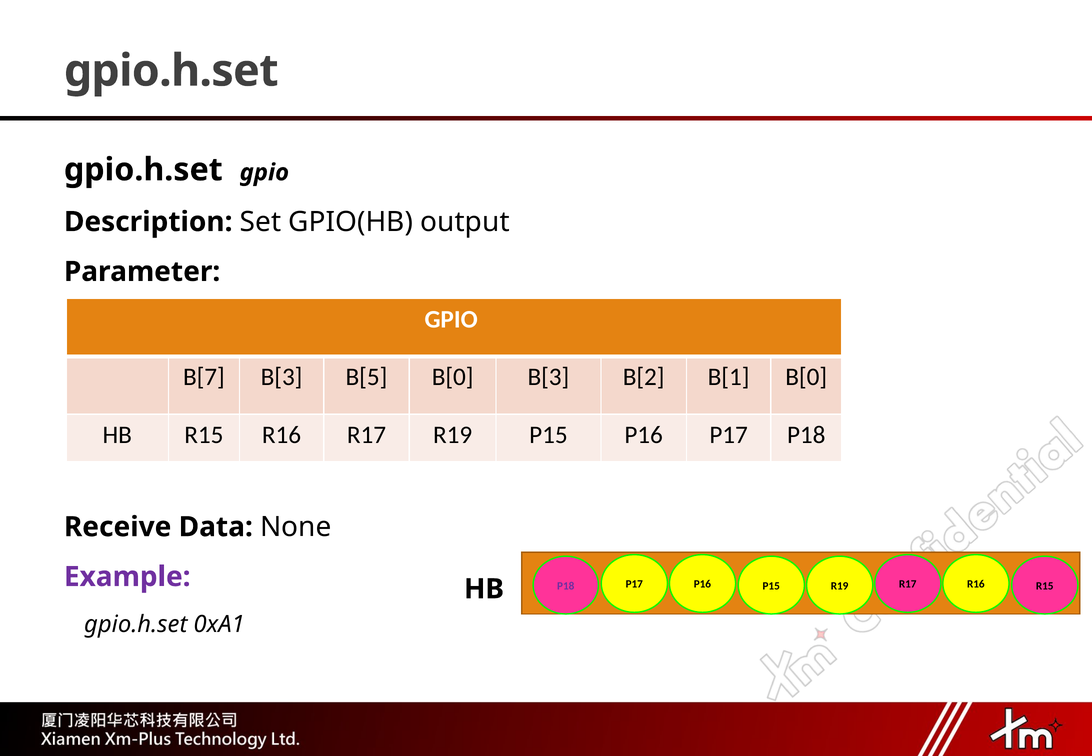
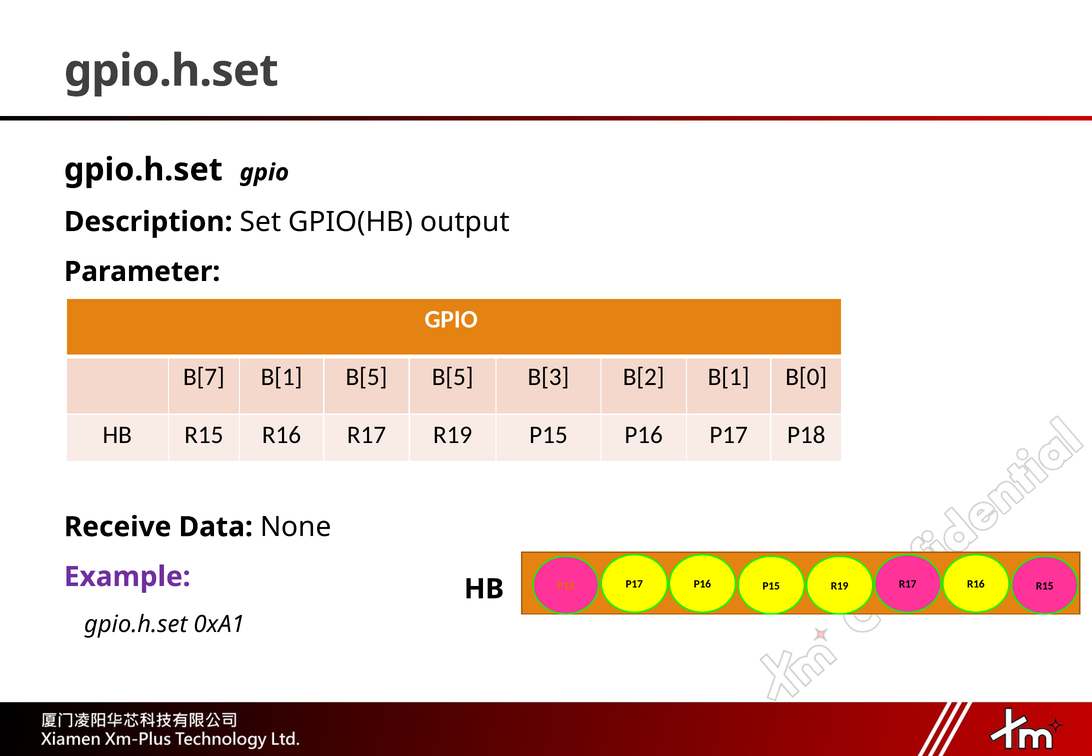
B[7 B[3: B[3 -> B[1 (282, 377)
B[5 B[0: B[0 -> B[5 (453, 377)
P18 colour: purple -> orange (566, 586)
